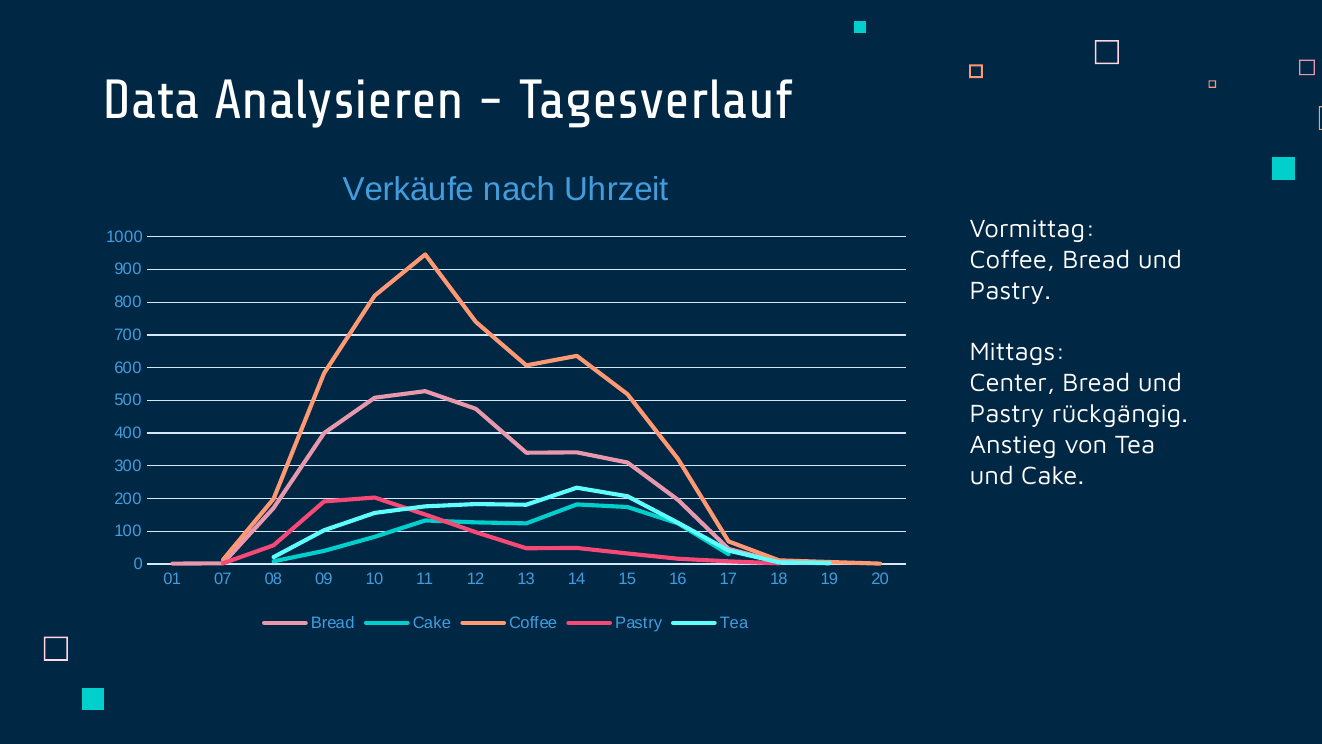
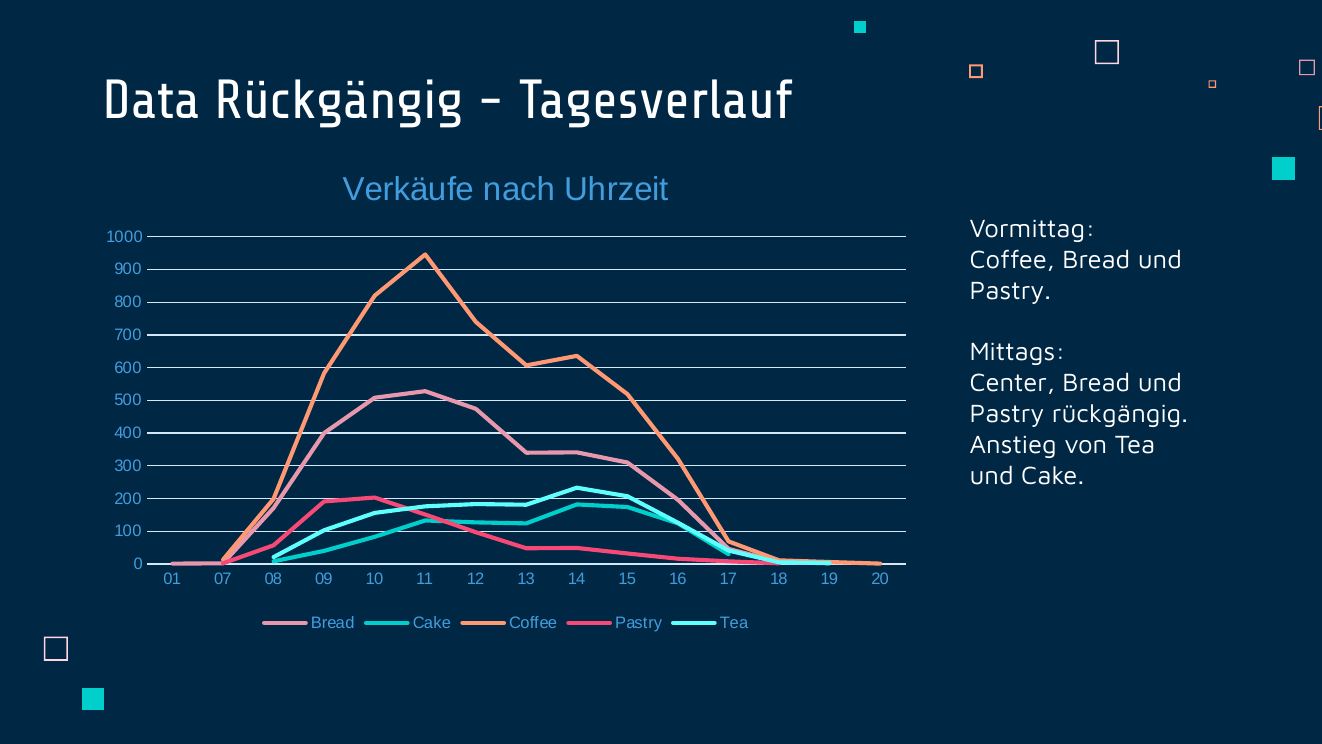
Data Analysieren: Analysieren -> Rückgängig (339, 101)
